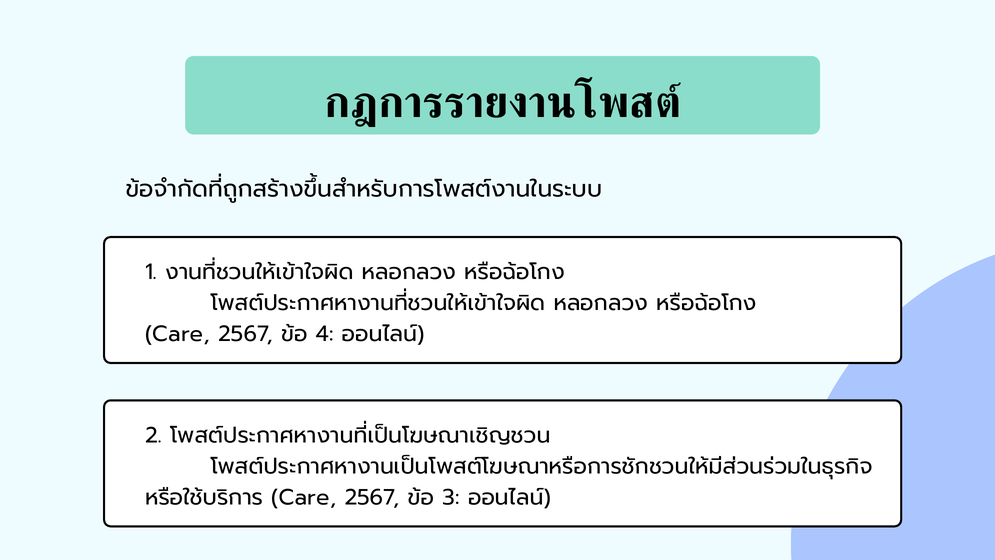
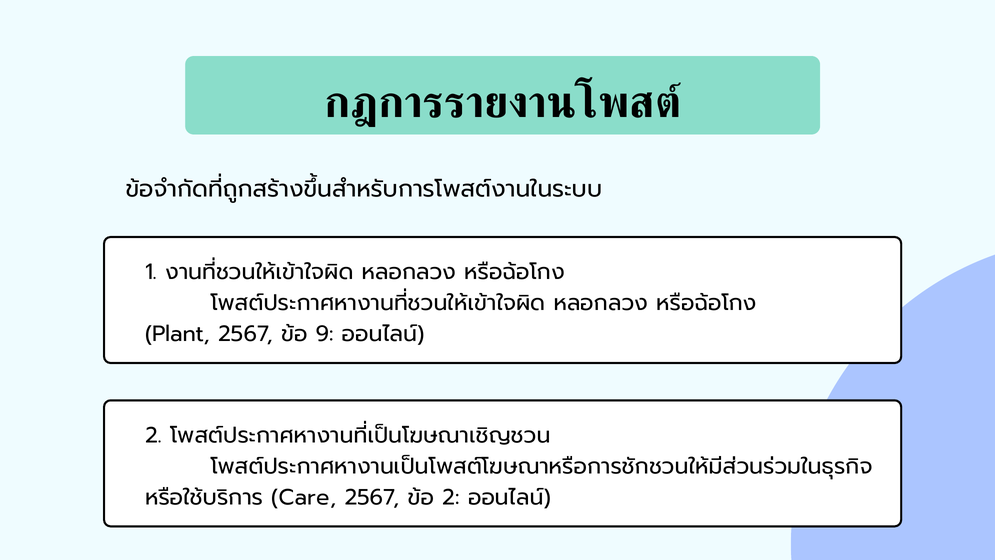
Care: Care -> Plant (178, 334)
4: 4 -> 9 (325, 334)
3: 3 -> 2 (451, 497)
